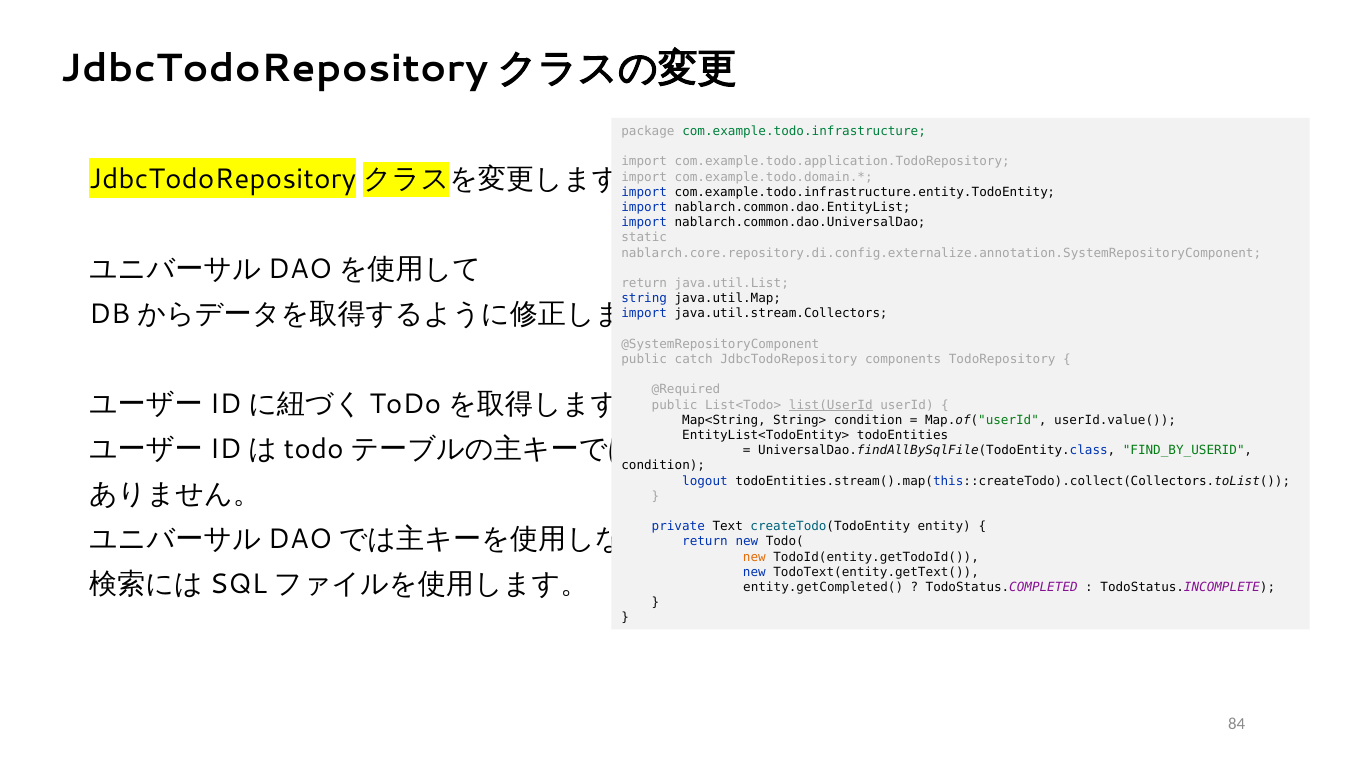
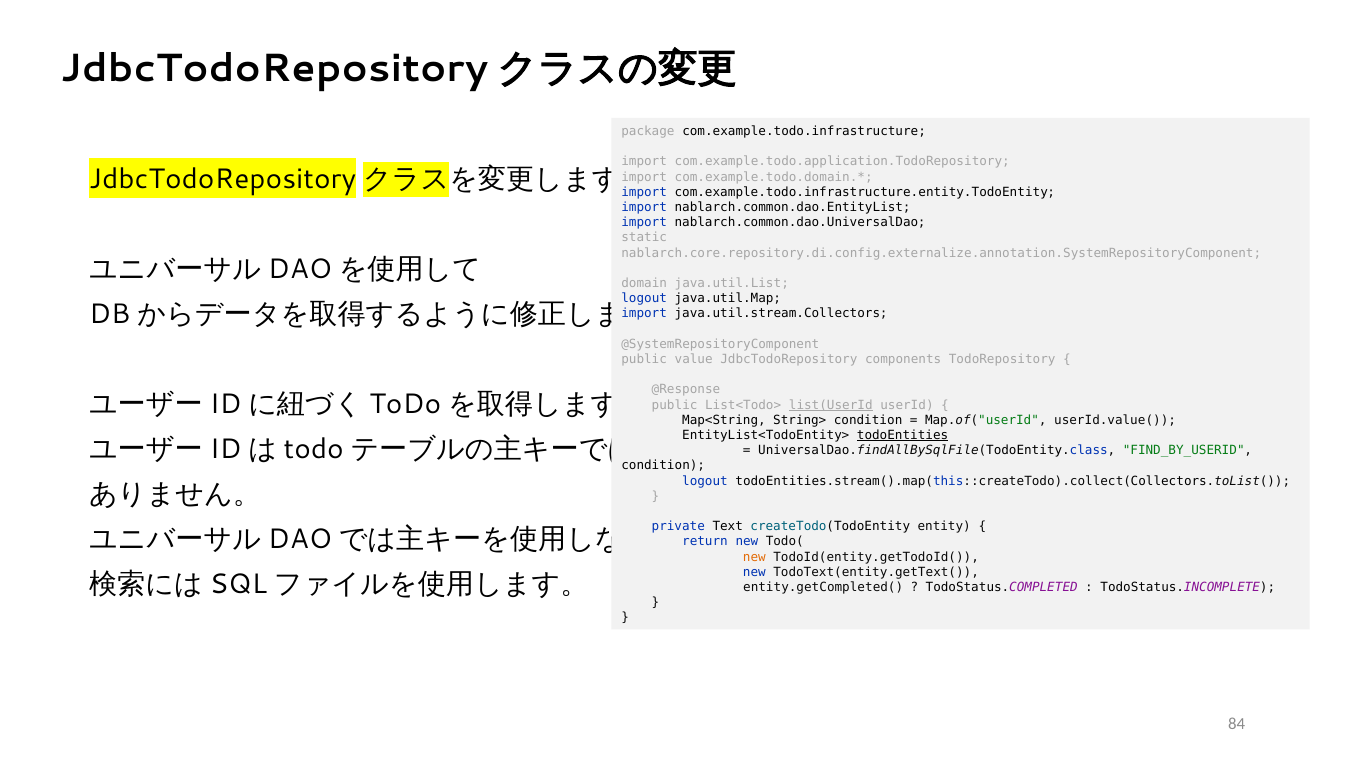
com.example.todo.infrastructure colour: green -> black (804, 131)
return: return -> domain (644, 283)
string: string -> logout (644, 299)
catch: catch -> value (694, 359)
@Required: @Required -> @Response (686, 390)
todoEntities underline: none -> present (903, 435)
